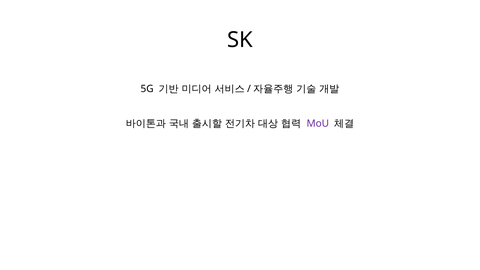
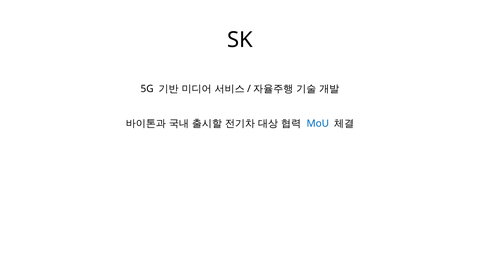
MoU colour: purple -> blue (318, 124)
